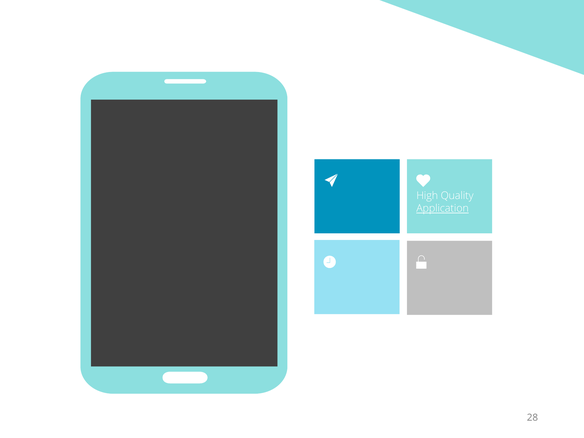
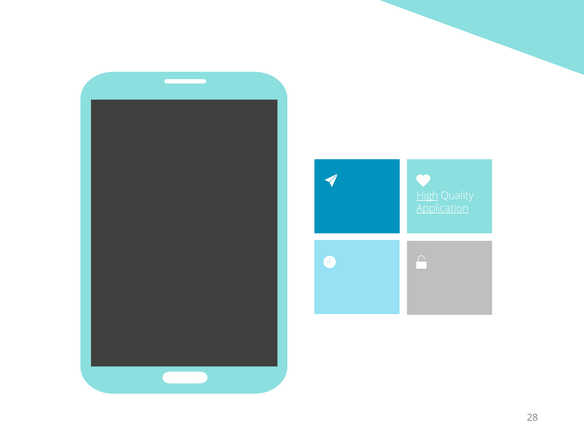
High underline: none -> present (427, 196)
